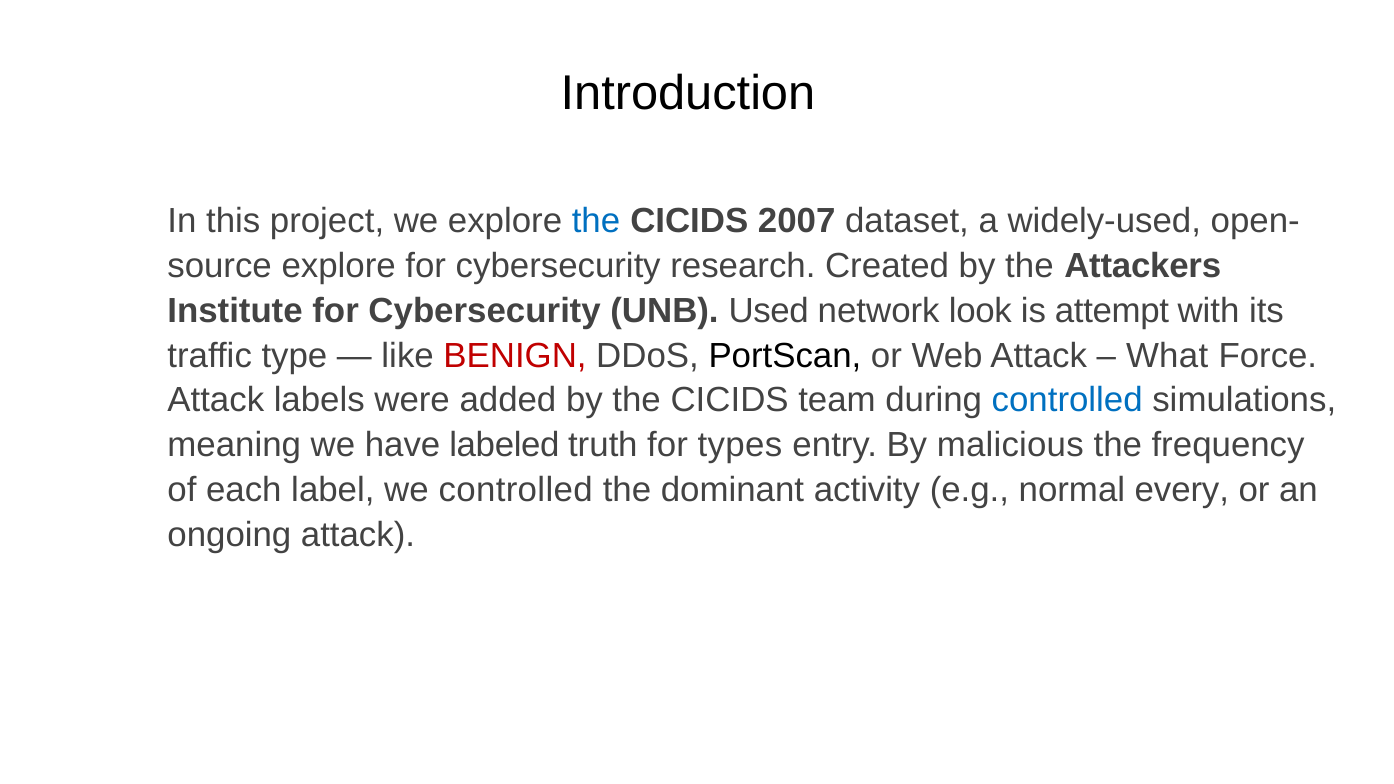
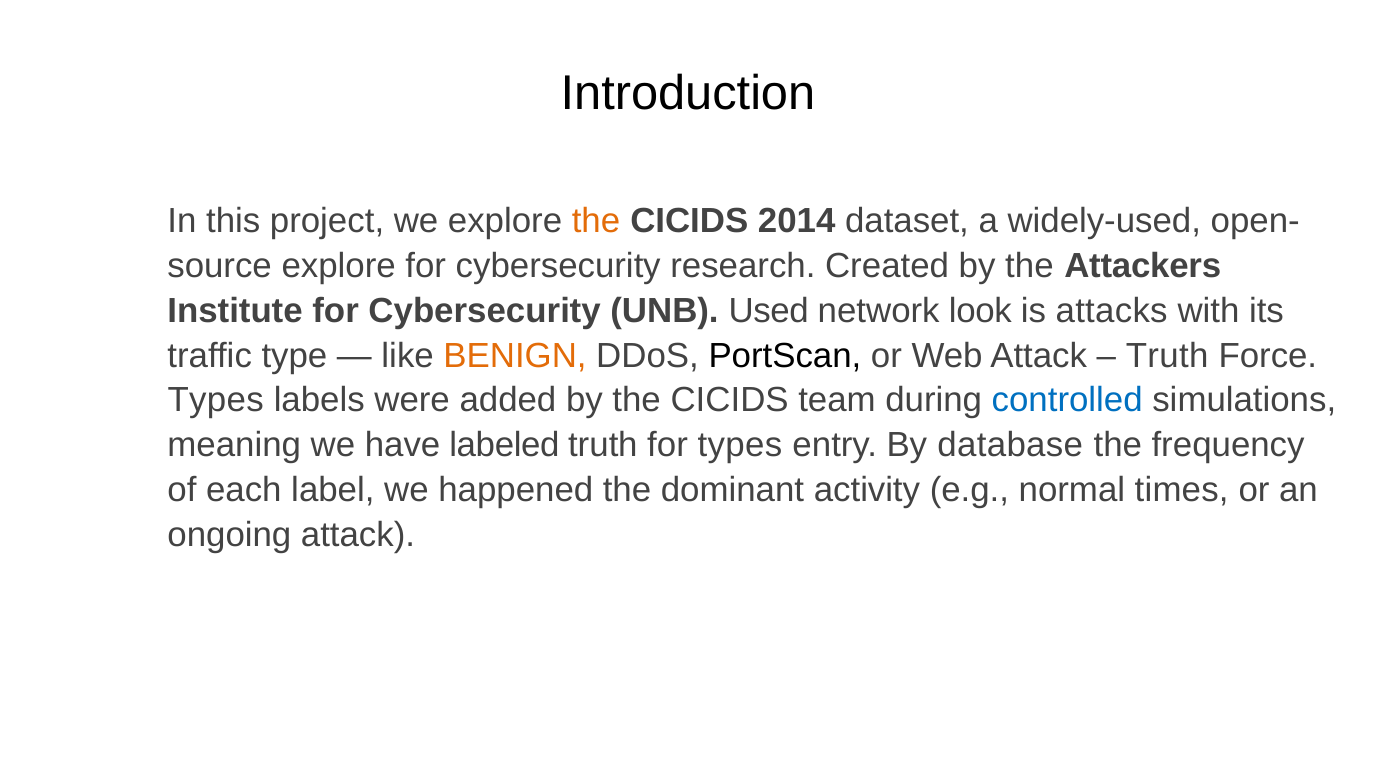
the colour: blue -> orange (596, 221)
2007: 2007 -> 2014 (797, 221)
attempt: attempt -> attacks (1112, 311)
BENIGN colour: red -> orange (515, 356)
What: What -> Truth (1167, 356)
Attack: Attack -> Types (216, 401)
malicious: malicious -> database (1010, 445)
we controlled: controlled -> happened (516, 490)
every: every -> times (1182, 490)
